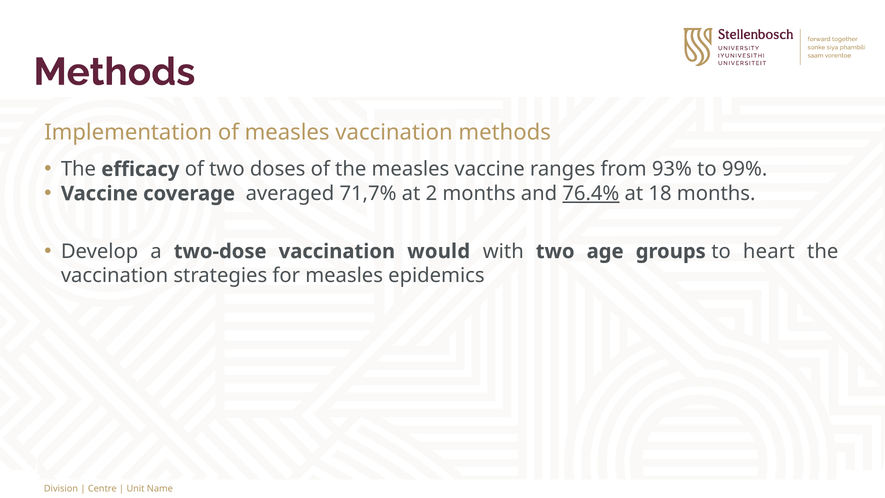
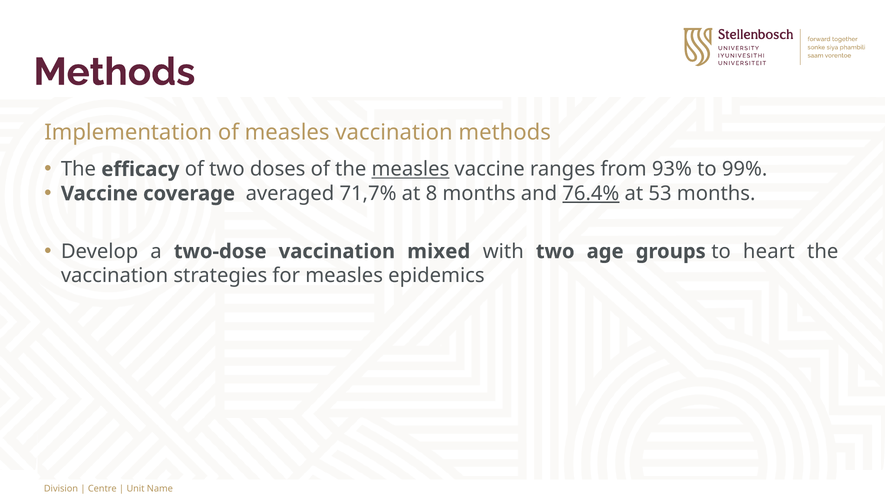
measles underline: none -> present (410, 169)
2: 2 -> 8 (431, 194)
18: 18 -> 53 (660, 194)
would: would -> mixed (439, 251)
